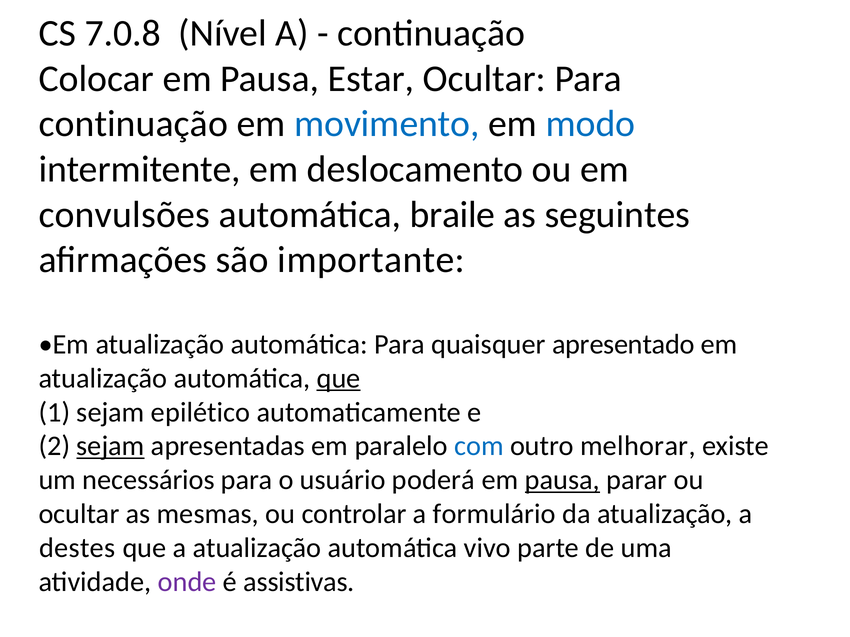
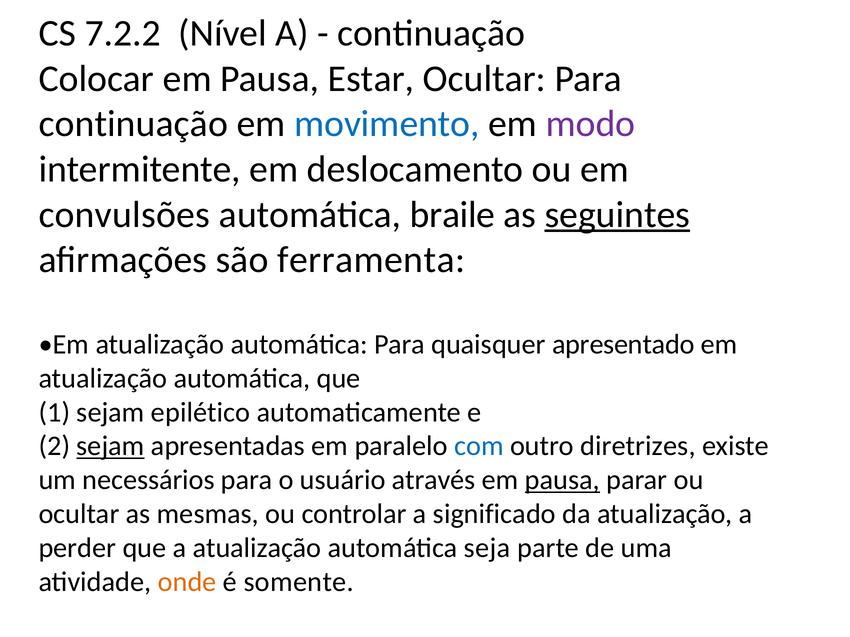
7.0.8: 7.0.8 -> 7.2.2 (123, 33)
modo colour: blue -> purple (590, 124)
seguintes underline: none -> present (617, 215)
importante: importante -> ferramenta (371, 260)
que underline: present -> none (339, 379)
melhorar: melhorar -> diretrizes (638, 447)
poderá: poderá -> através (434, 481)
formulário: formulário -> significado (494, 515)
destes: destes -> perder (77, 549)
vivo: vivo -> seja (487, 549)
onde colour: purple -> orange (187, 583)
assistivas: assistivas -> somente (299, 583)
